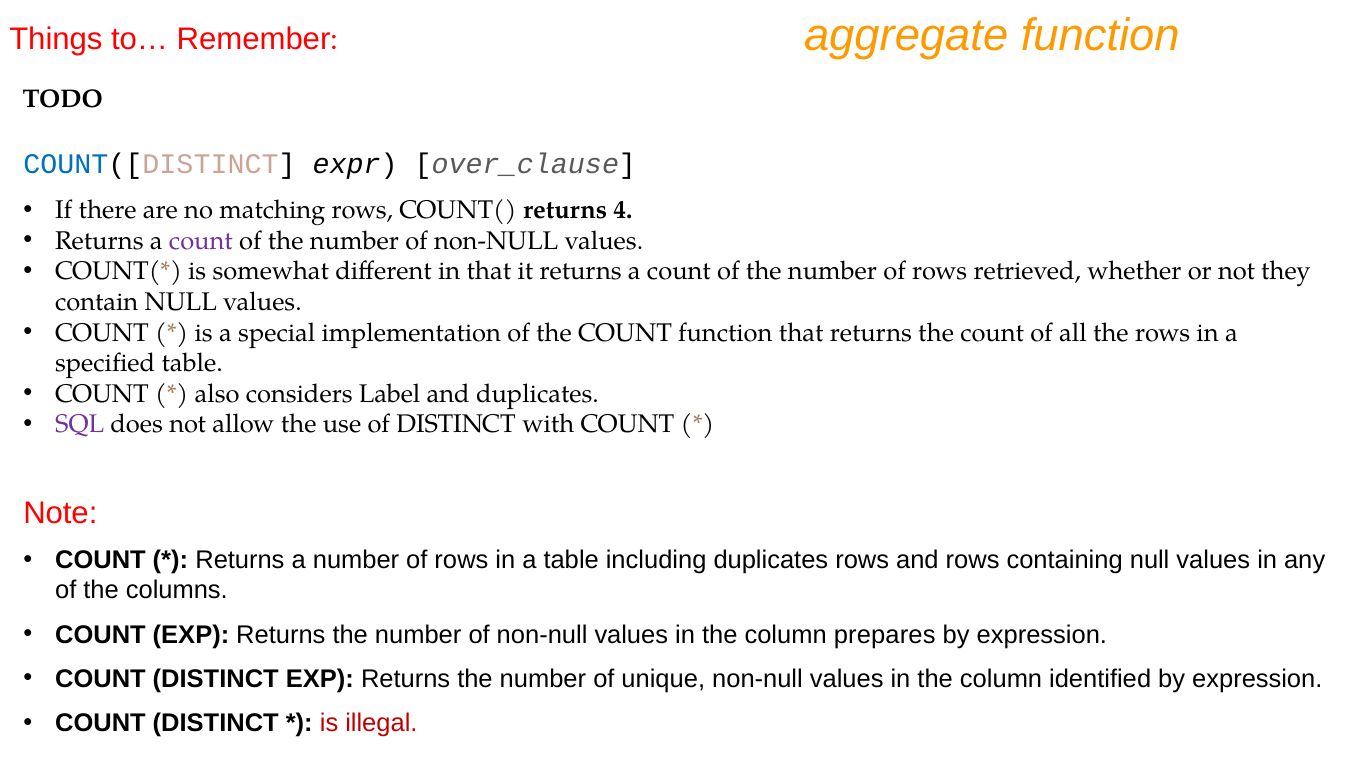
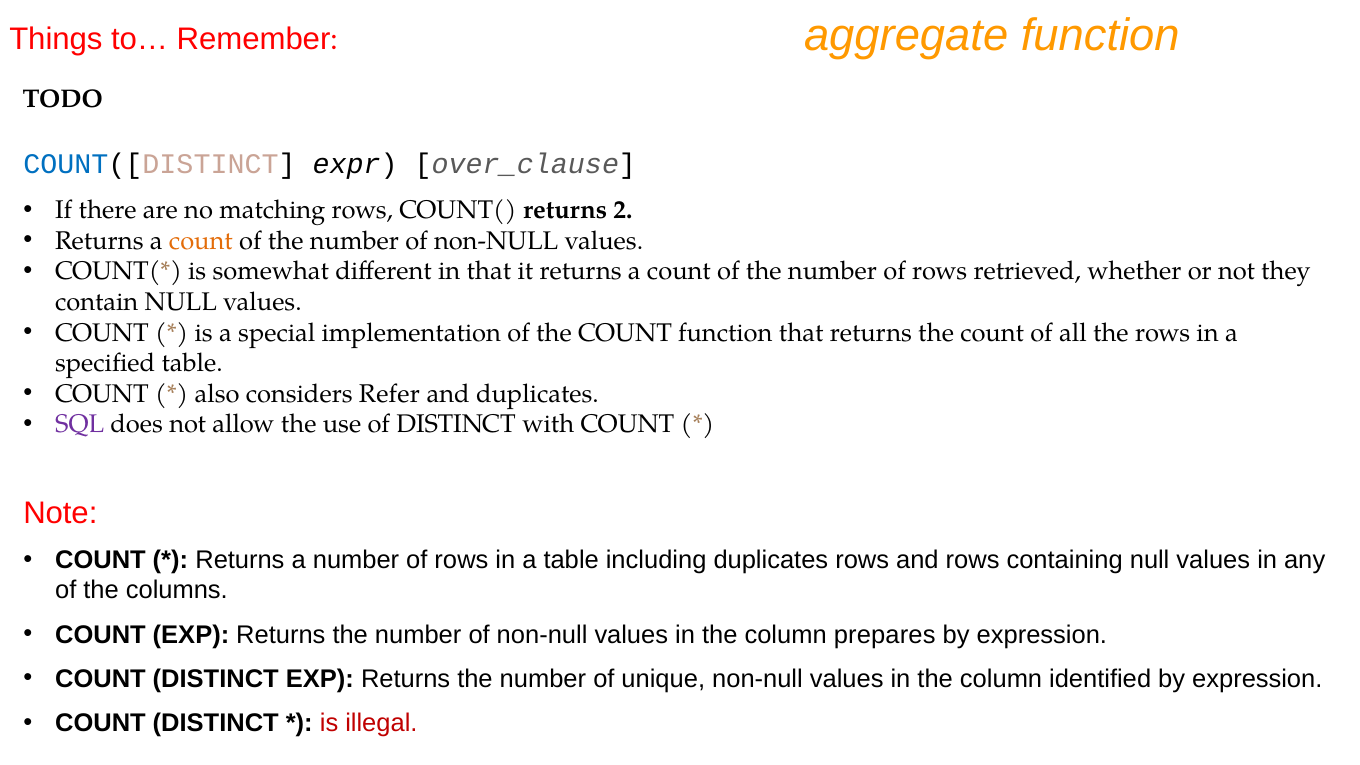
4: 4 -> 2 (623, 210)
count colour: purple -> orange (201, 241)
Label: Label -> Refer (389, 394)
